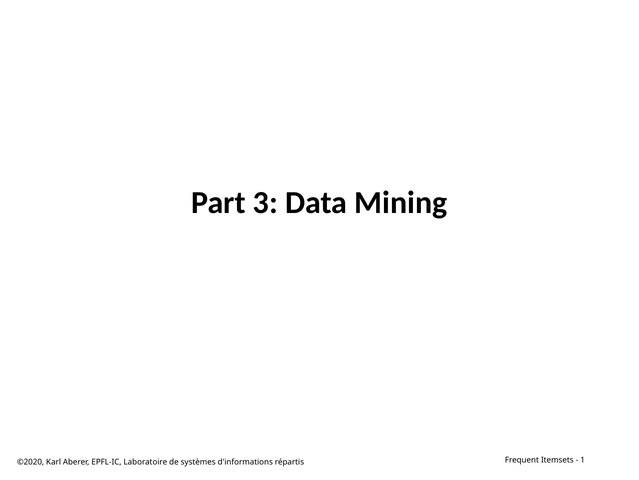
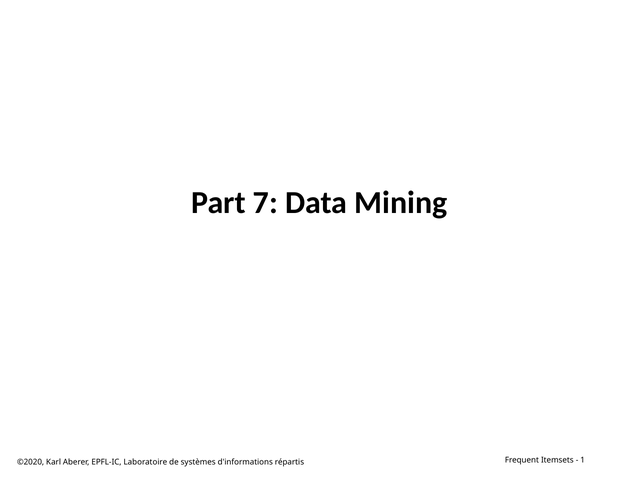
3: 3 -> 7 (265, 202)
